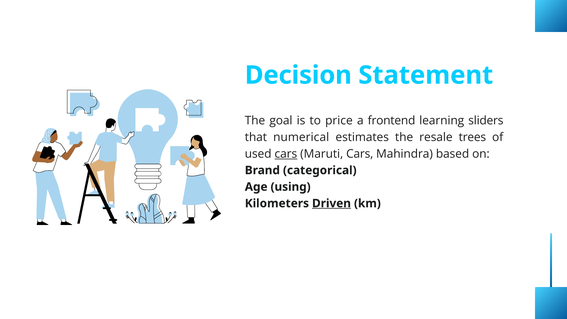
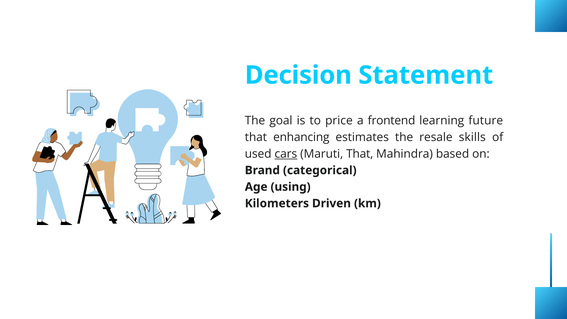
sliders: sliders -> future (486, 121)
numerical: numerical -> enhancing (301, 137)
trees: trees -> skills (472, 137)
Maruti Cars: Cars -> That (360, 154)
Driven underline: present -> none (331, 203)
